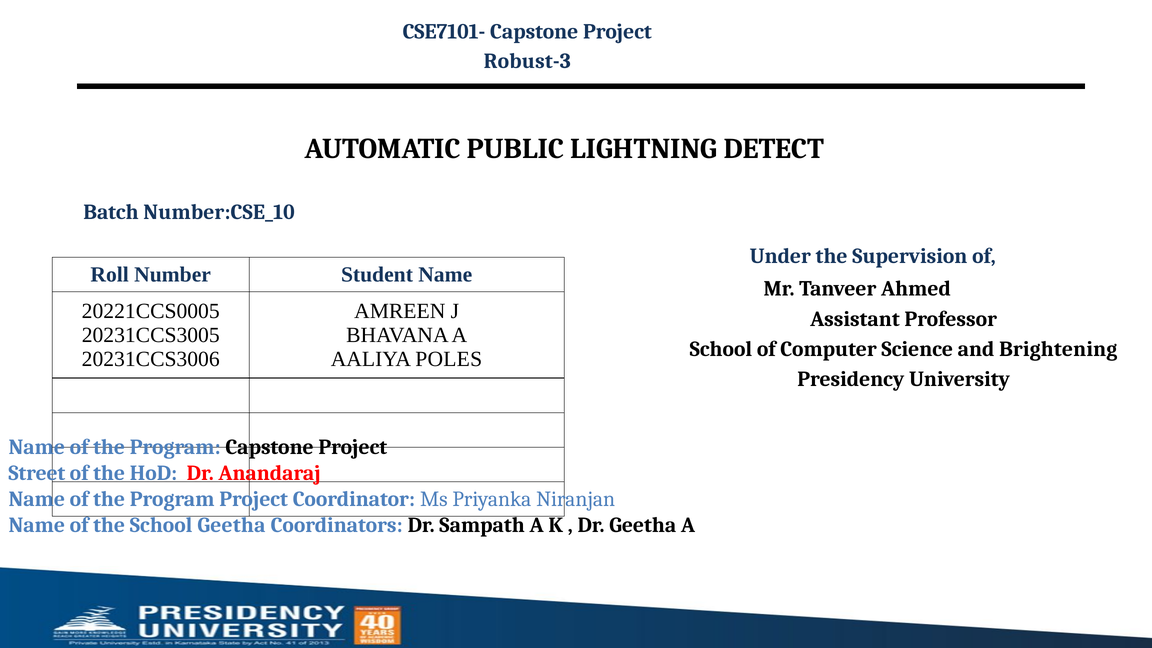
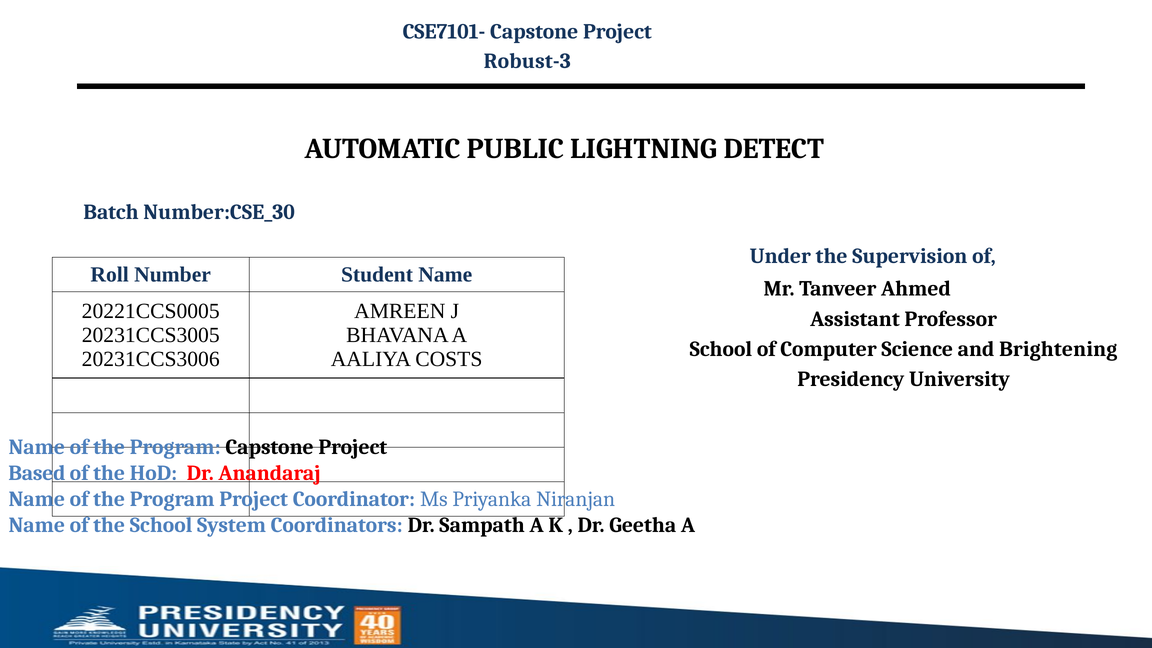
Number:CSE_10: Number:CSE_10 -> Number:CSE_30 (219, 212)
POLES: POLES -> COSTS (449, 359)
Street: Street -> Based (37, 473)
School Geetha: Geetha -> System (232, 525)
